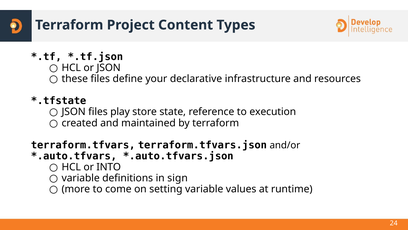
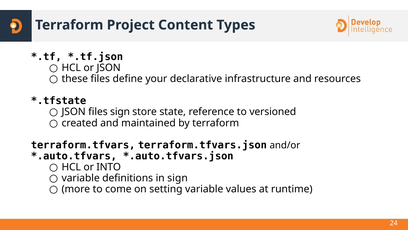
files play: play -> sign (120, 112)
execution: execution -> versioned (273, 112)
